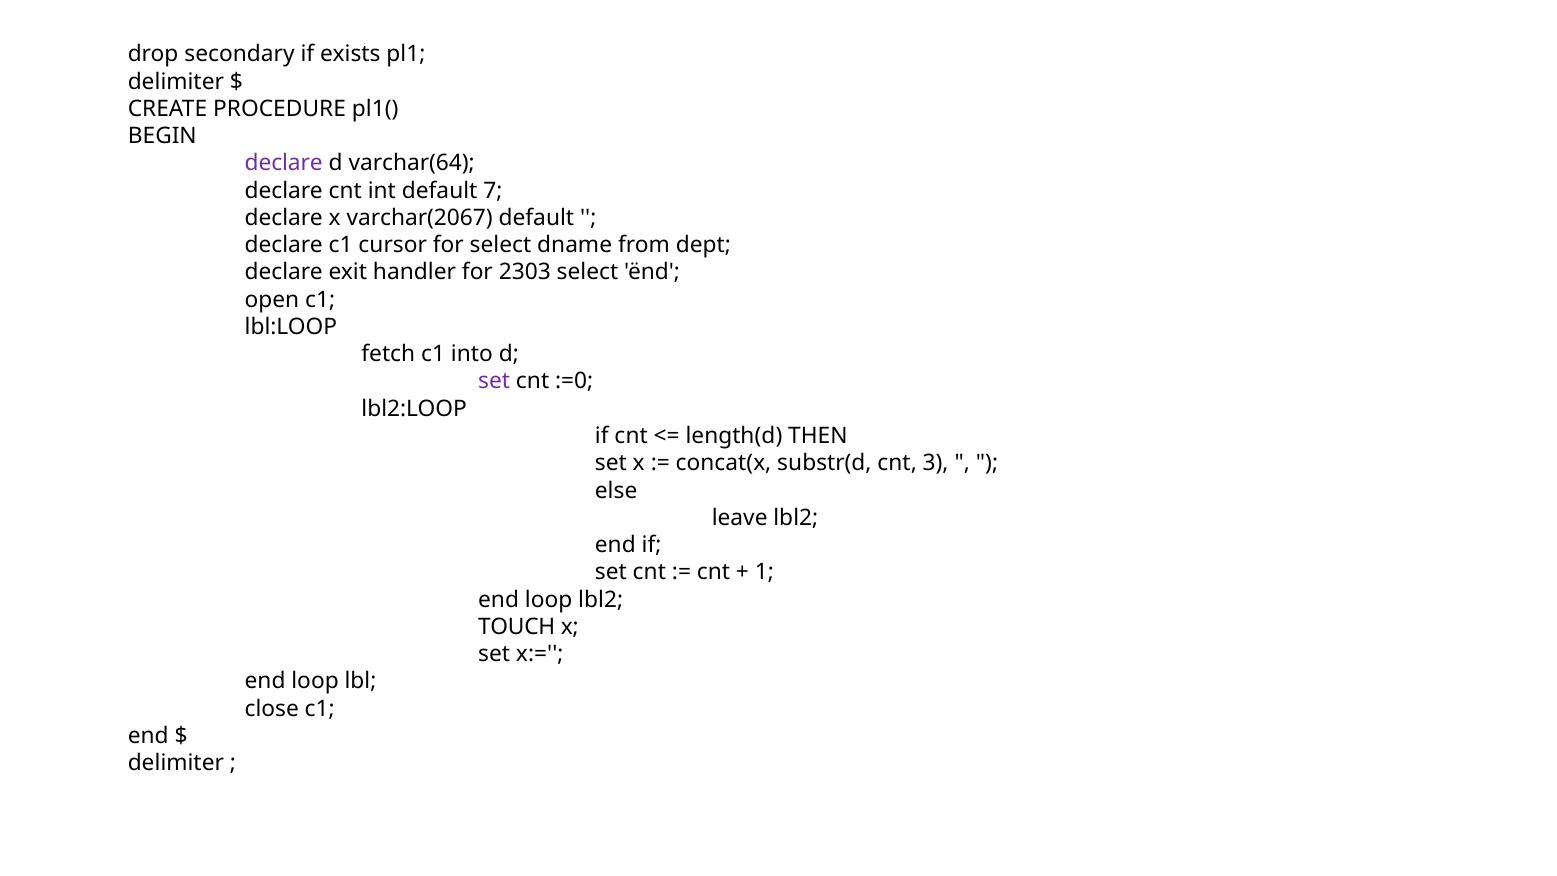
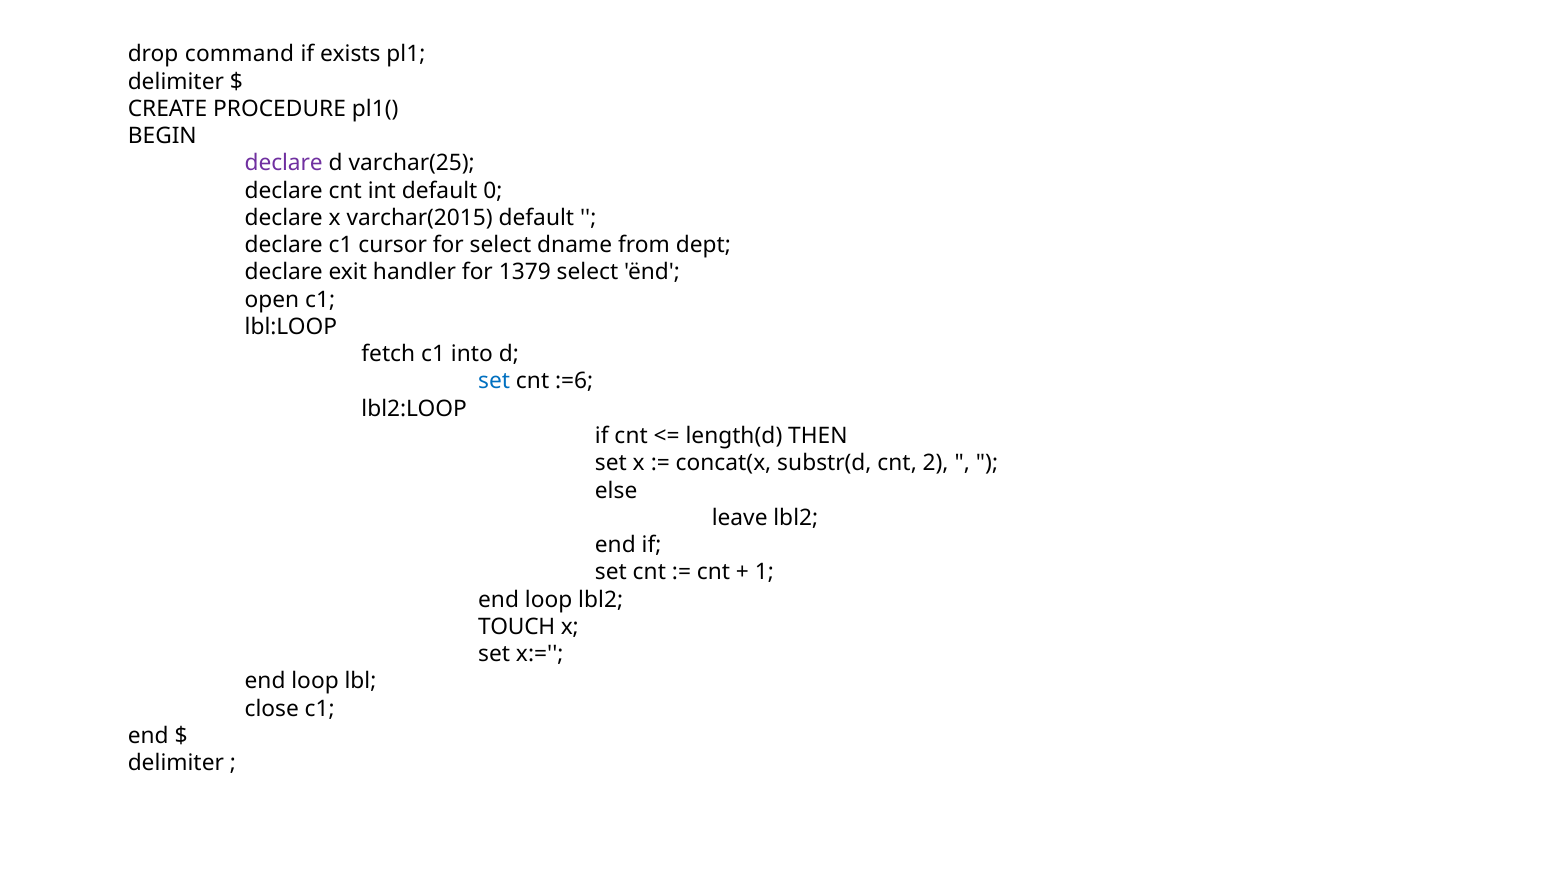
secondary: secondary -> command (240, 54)
varchar(64: varchar(64 -> varchar(25 (412, 163)
7: 7 -> 0 (493, 191)
varchar(2067: varchar(2067 -> varchar(2015 (420, 218)
2303: 2303 -> 1379 (525, 272)
set colour: purple -> blue (494, 381)
:=0: :=0 -> :=6 (574, 381)
3: 3 -> 2 (936, 463)
